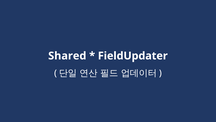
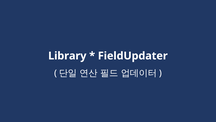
Shared: Shared -> Library (67, 56)
